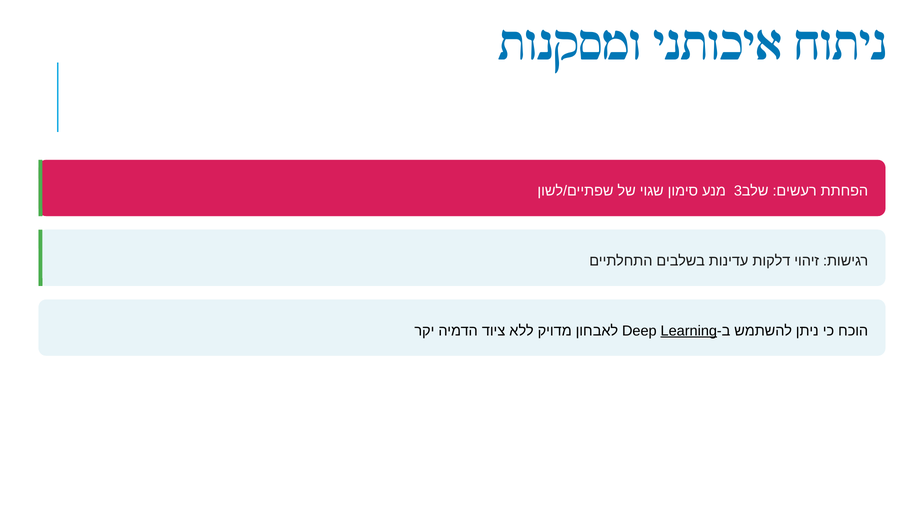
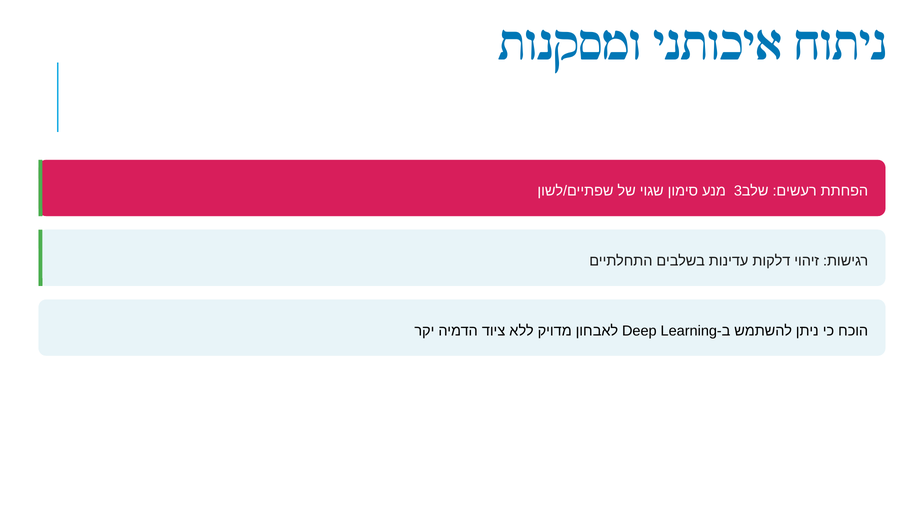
Learning underline: present -> none (689, 331)
